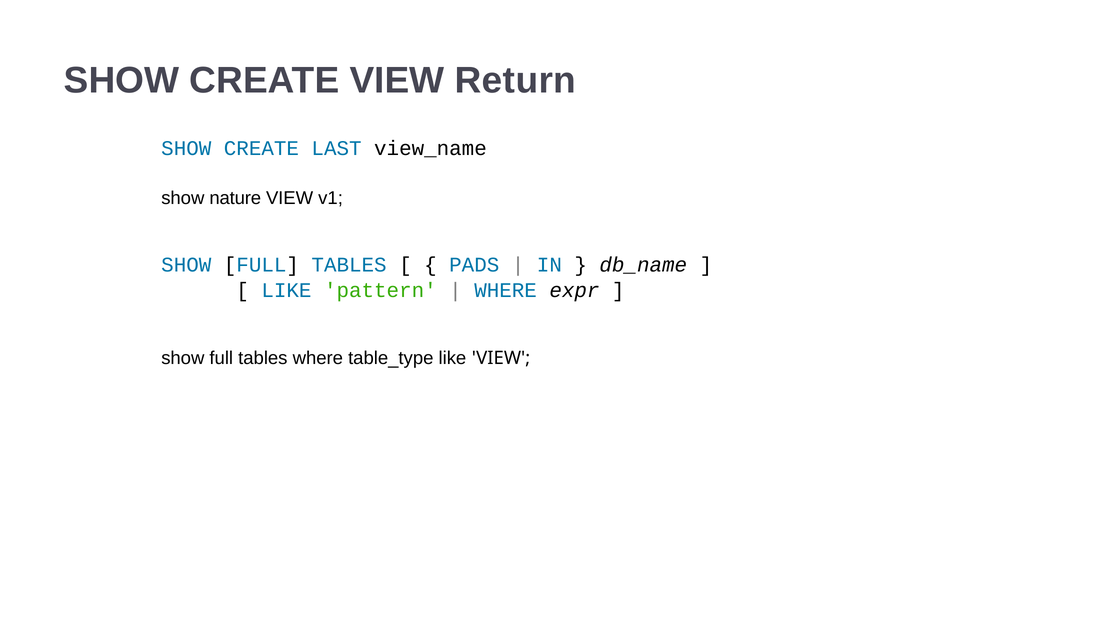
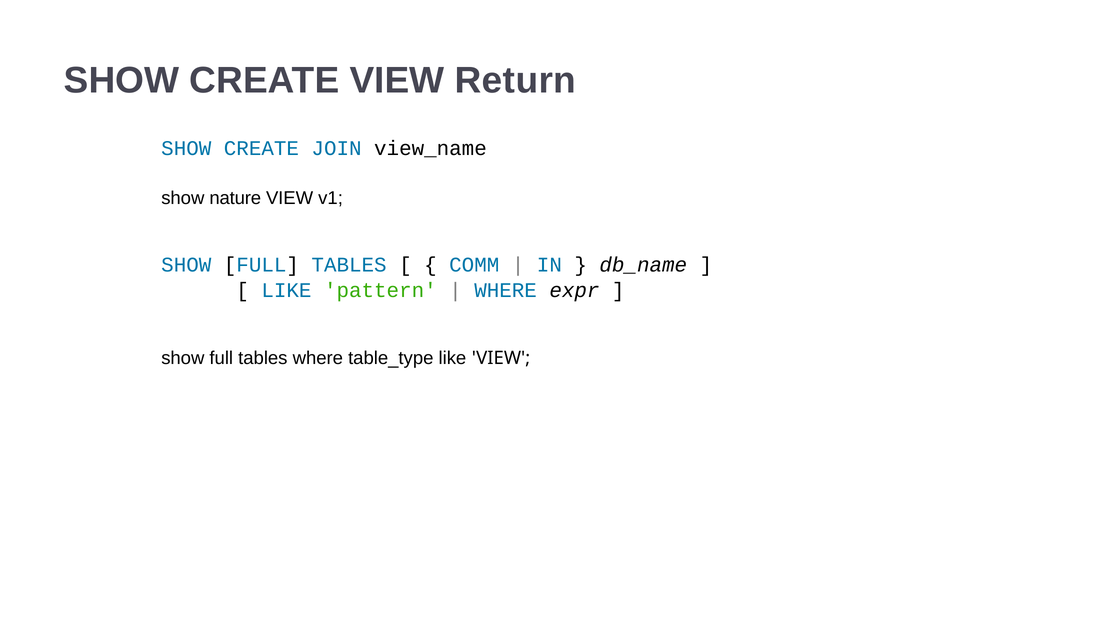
LAST: LAST -> JOIN (337, 148)
PADS: PADS -> COMM (474, 265)
